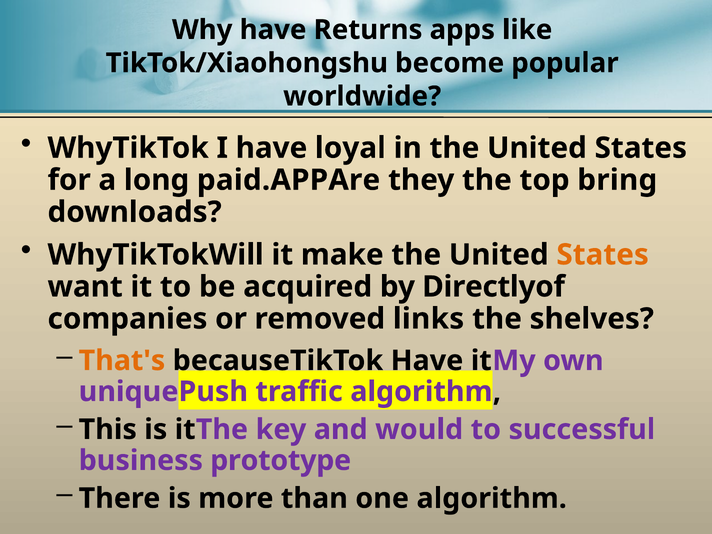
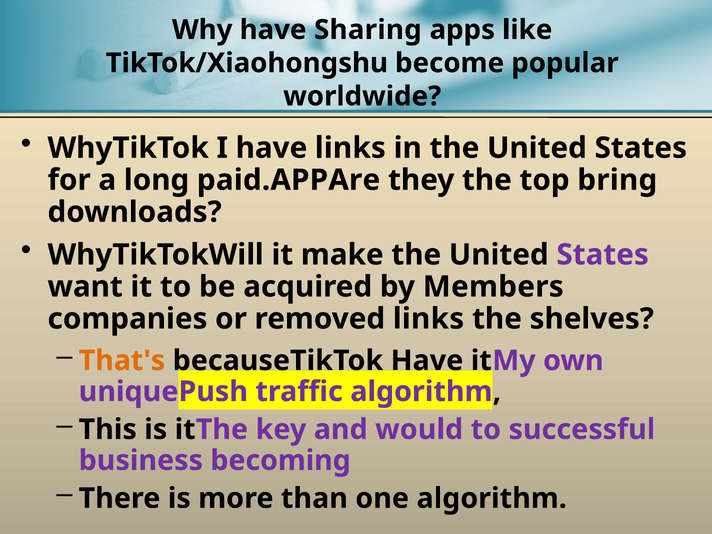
Returns: Returns -> Sharing (368, 30)
have loyal: loyal -> links (350, 148)
States colour: orange -> purple (603, 255)
Directlyof: Directlyof -> Members (493, 287)
prototype: prototype -> becoming (281, 460)
